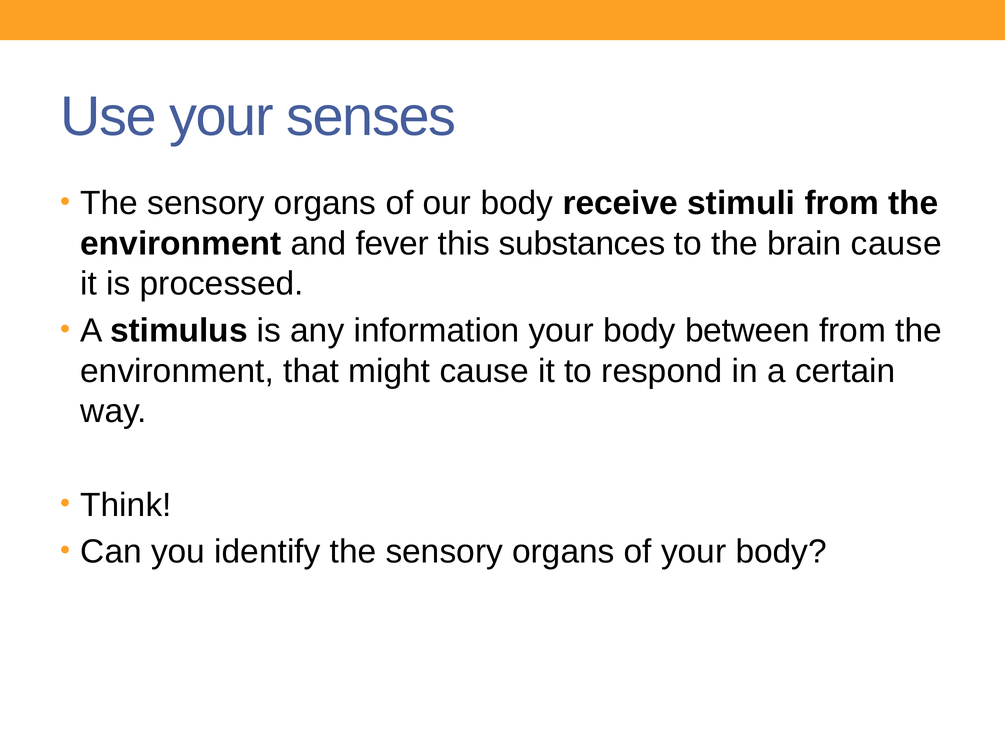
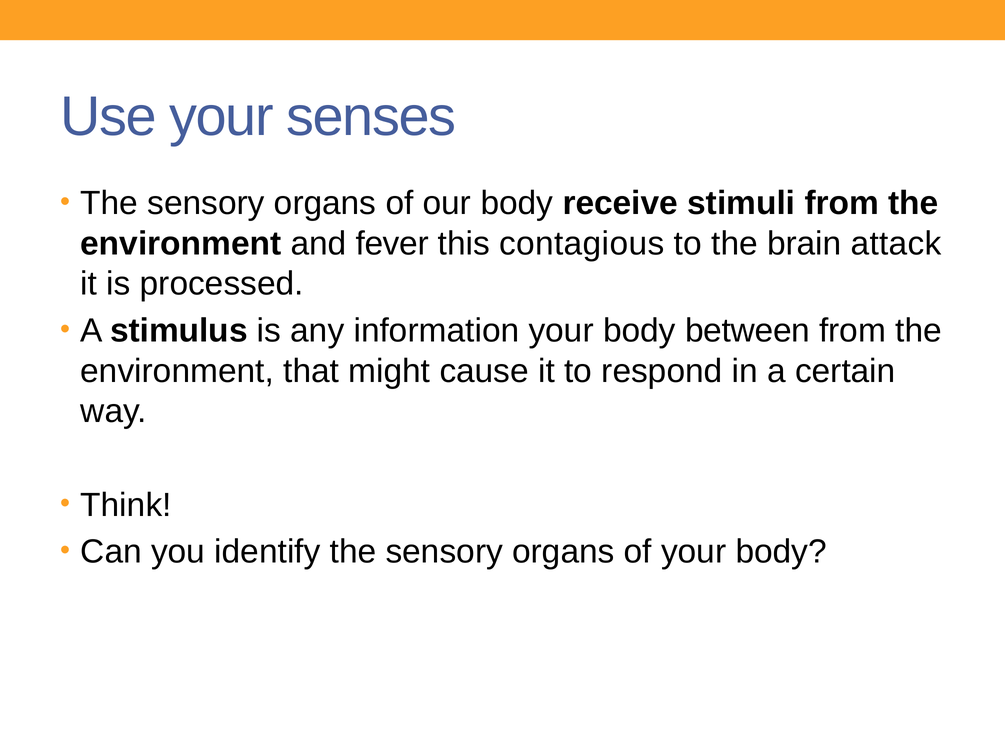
substances: substances -> contagious (582, 244)
brain cause: cause -> attack (896, 244)
